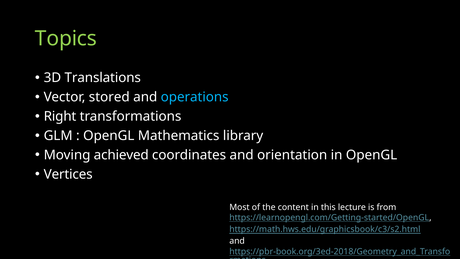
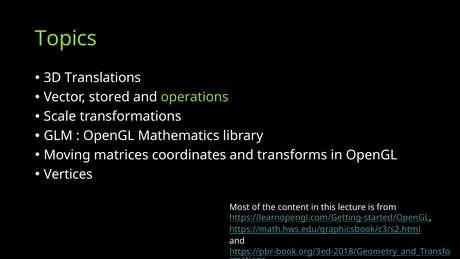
operations colour: light blue -> light green (195, 97)
Right: Right -> Scale (60, 116)
achieved: achieved -> matrices (121, 155)
orientation: orientation -> transforms (292, 155)
